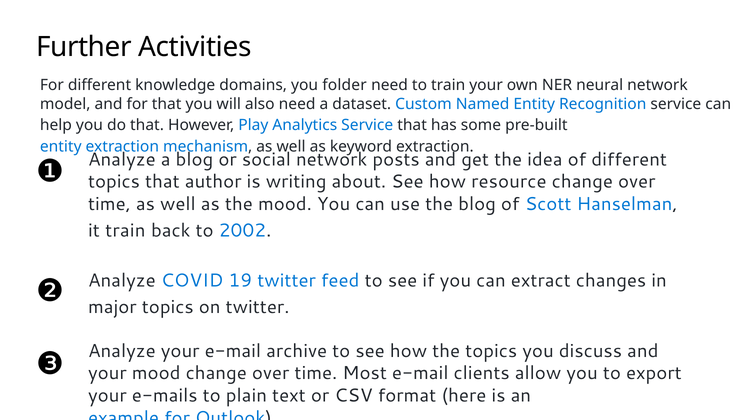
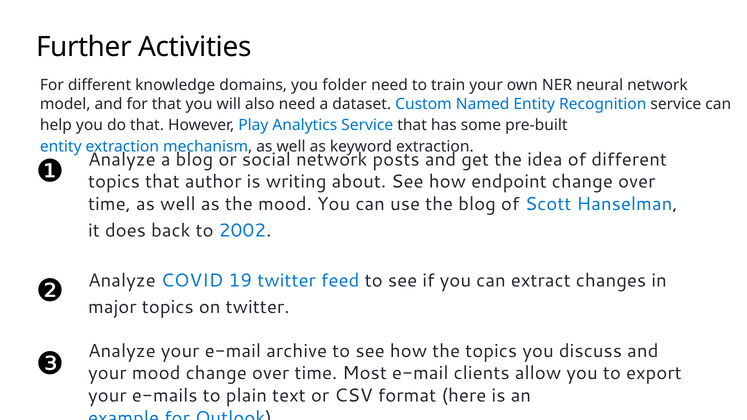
resource: resource -> endpoint (509, 182)
it train: train -> does (125, 231)
